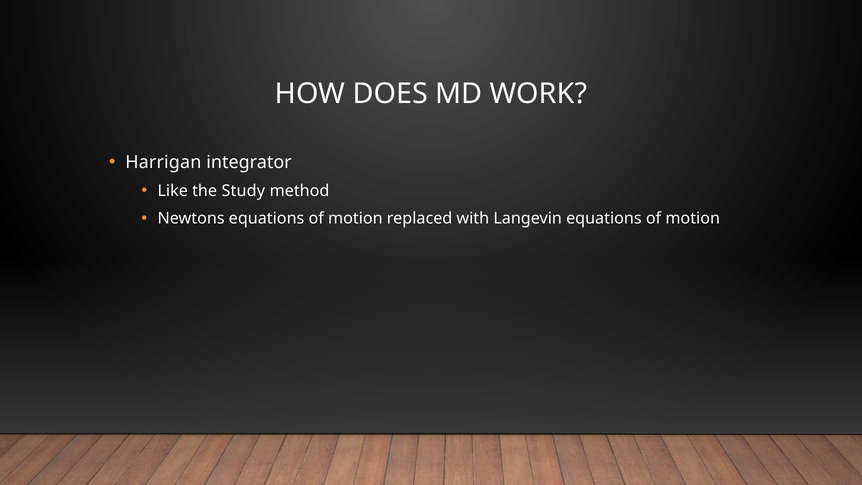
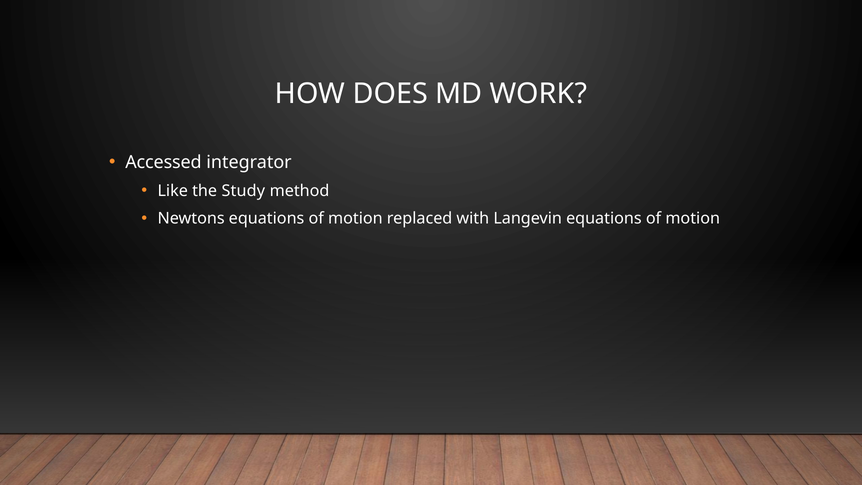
Harrigan: Harrigan -> Accessed (163, 162)
